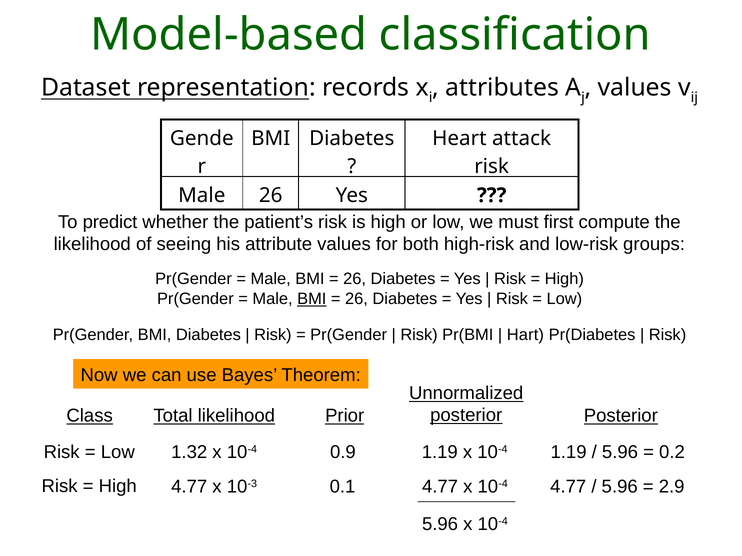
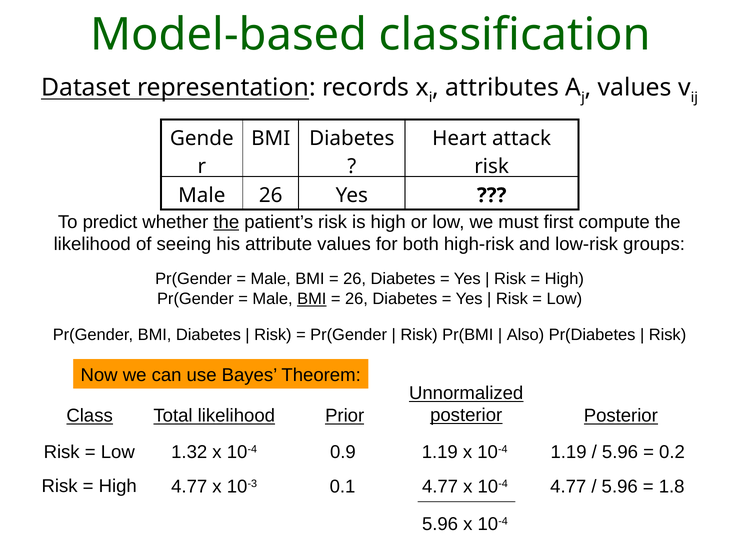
the underline: none -> present (226, 222)
Hart: Hart -> Also (525, 335)
2.9: 2.9 -> 1.8 (672, 487)
